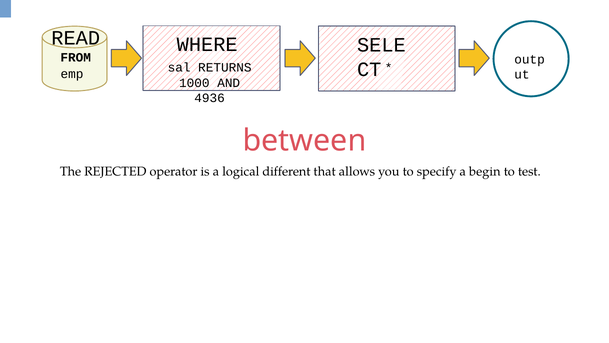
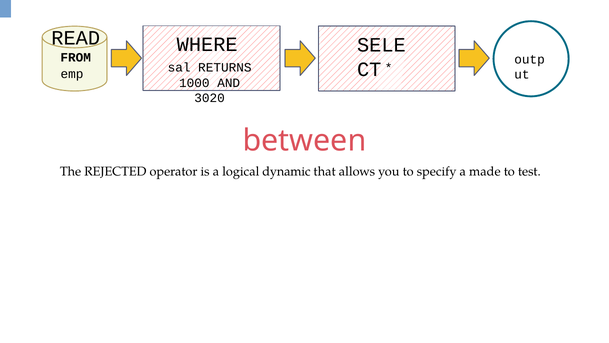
4936: 4936 -> 3020 (210, 98)
different: different -> dynamic (286, 171)
begin: begin -> made (485, 171)
